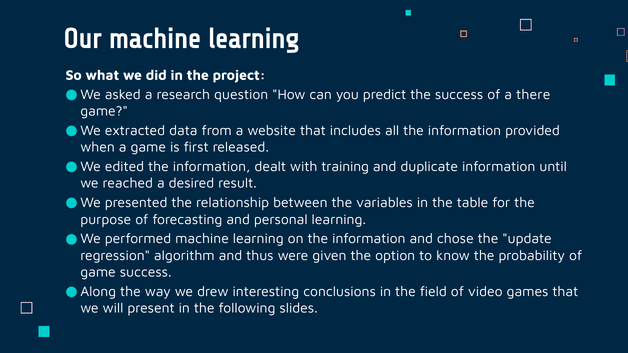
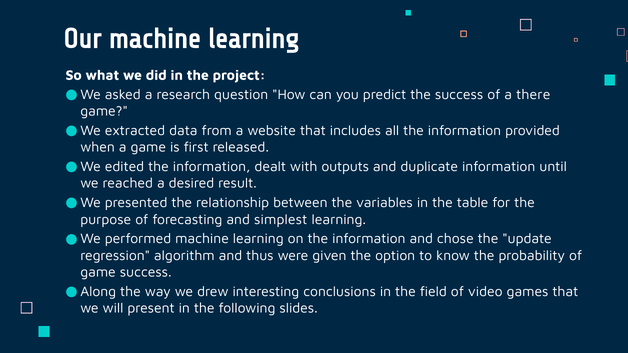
training: training -> outputs (345, 167)
personal: personal -> simplest (281, 220)
